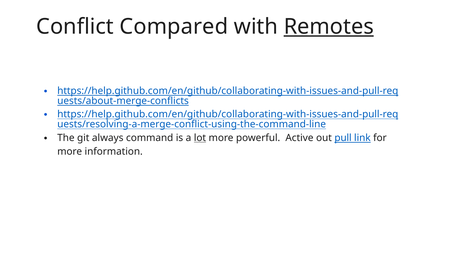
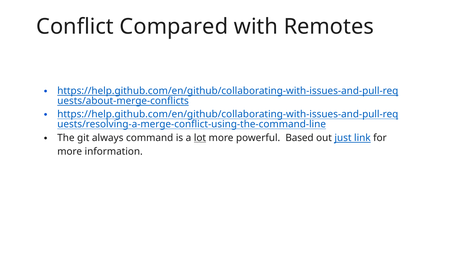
Remotes underline: present -> none (329, 26)
Active: Active -> Based (299, 138)
pull: pull -> just (343, 138)
